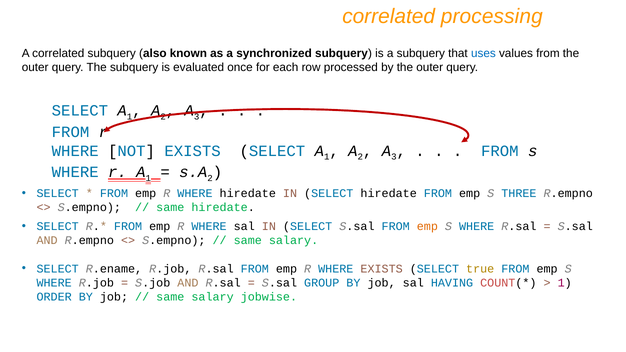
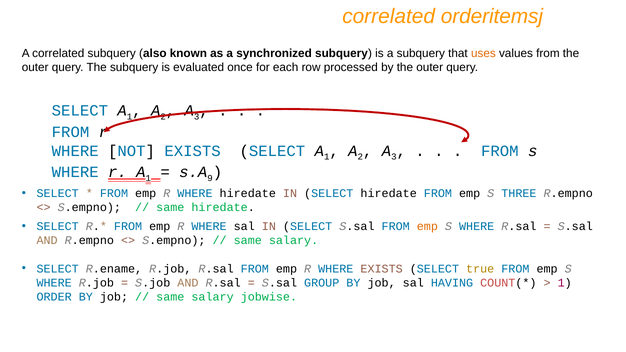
processing: processing -> orderitemsj (492, 16)
uses colour: blue -> orange (483, 53)
2: 2 -> 9 (210, 178)
